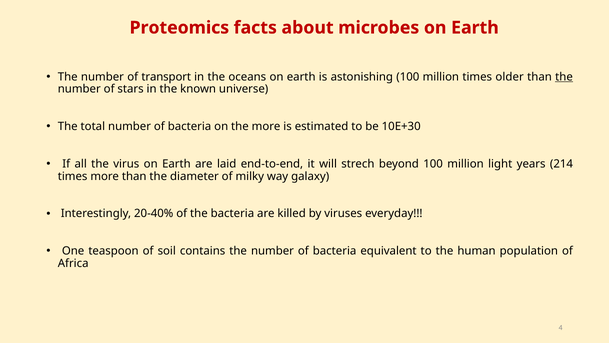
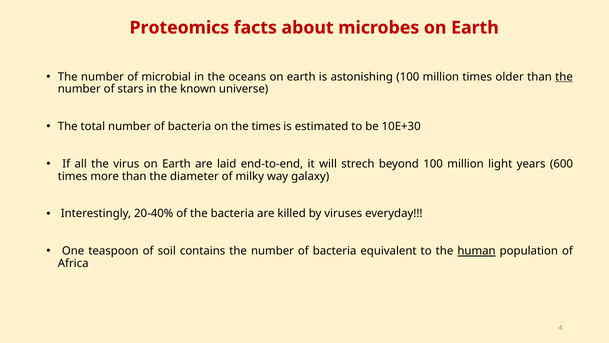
transport: transport -> microbial (166, 77)
the more: more -> times (266, 126)
214: 214 -> 600 (561, 164)
human underline: none -> present (477, 251)
